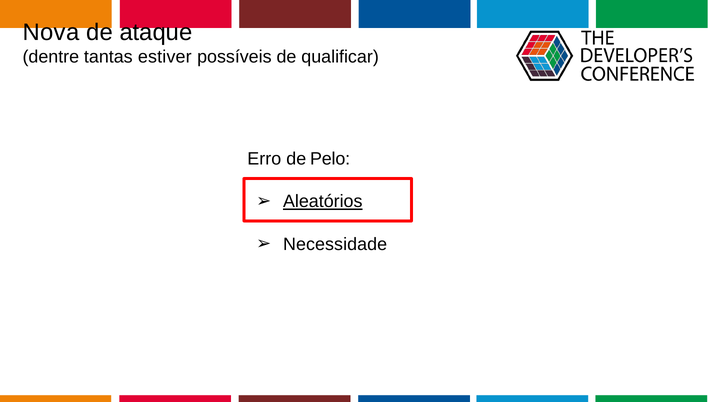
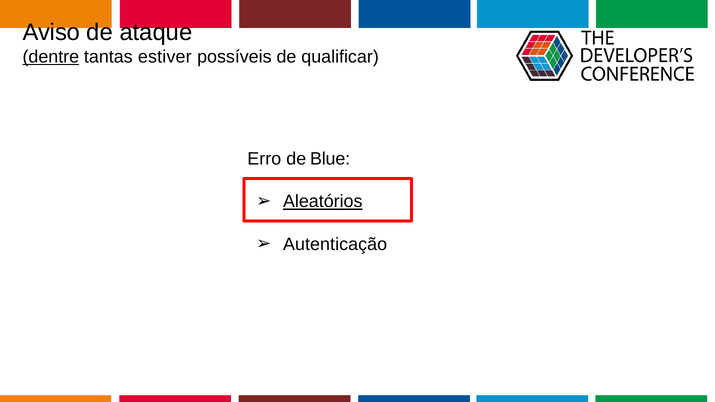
Nova: Nova -> Aviso (51, 32)
dentre underline: none -> present (51, 57)
Pelo: Pelo -> Blue (330, 159)
Necessidade: Necessidade -> Autenticação (335, 245)
